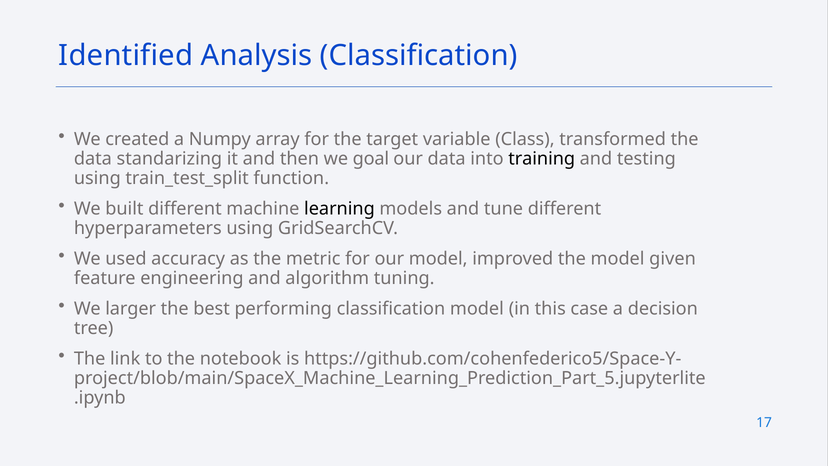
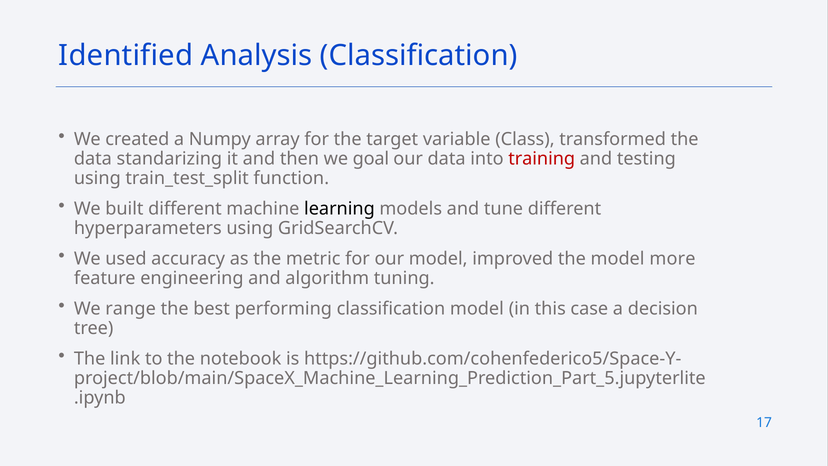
training colour: black -> red (542, 159)
given: given -> more (673, 259)
larger: larger -> range (131, 309)
